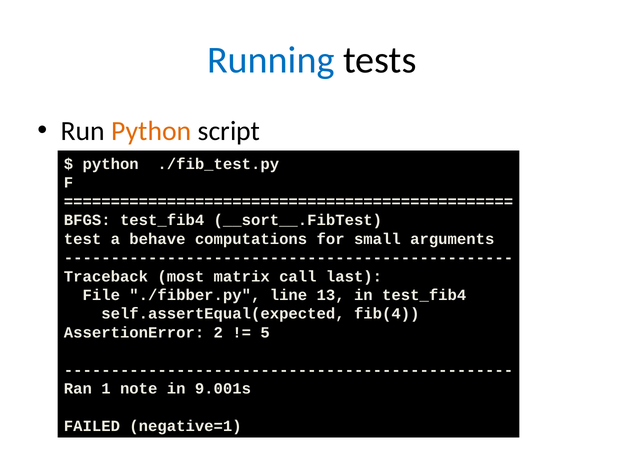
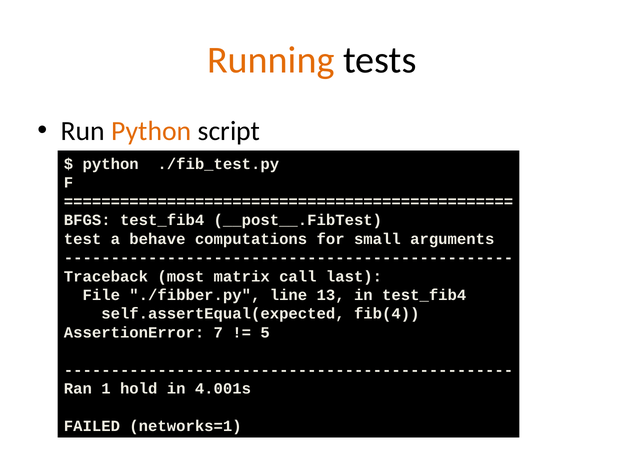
Running colour: blue -> orange (271, 60)
__sort__.FibTest: __sort__.FibTest -> __post__.FibTest (298, 220)
2: 2 -> 7 (218, 333)
note: note -> hold (139, 389)
9.001s: 9.001s -> 4.001s (223, 389)
negative=1: negative=1 -> networks=1 (186, 426)
